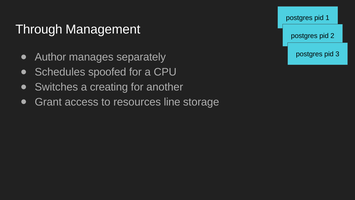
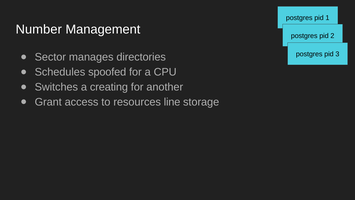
Through: Through -> Number (39, 29)
Author: Author -> Sector (50, 57)
separately: separately -> directories (141, 57)
